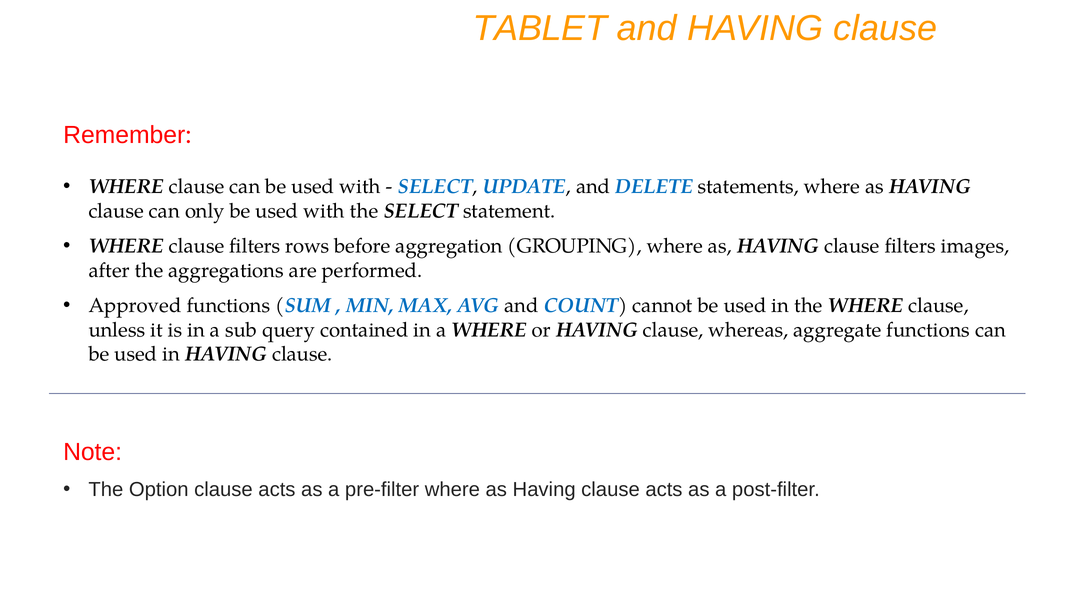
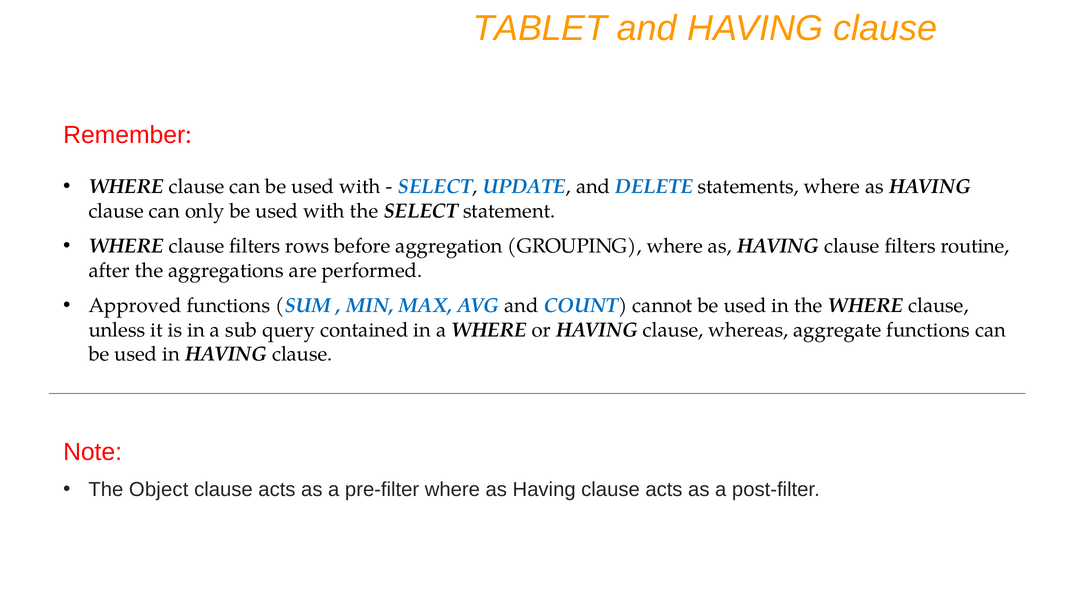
images: images -> routine (975, 246)
Option: Option -> Object (159, 490)
